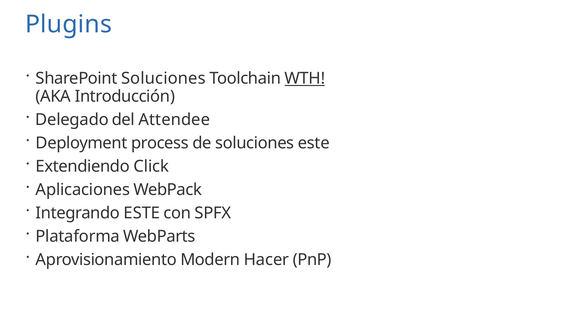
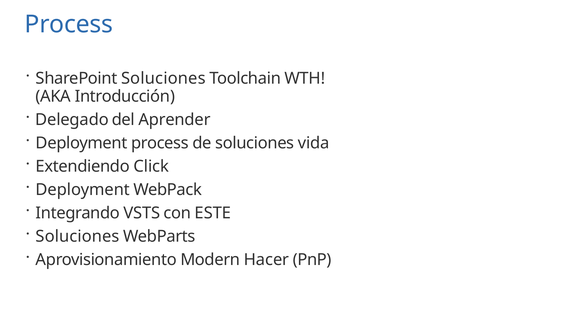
Plugins: Plugins -> Process (69, 24)
WTH underline: present -> none (305, 79)
Attendee: Attendee -> Aprender (174, 120)
soluciones este: este -> vida (314, 143)
Aplicaciones: Aplicaciones -> Deployment (83, 190)
Integrando ESTE: ESTE -> VSTS (142, 213)
SPFX: SPFX -> ESTE (213, 213)
Plataforma: Plataforma -> Soluciones (78, 237)
